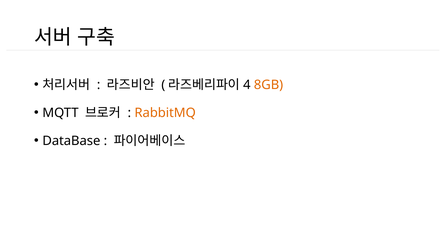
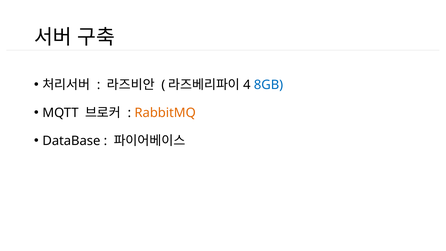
8GB colour: orange -> blue (268, 85)
